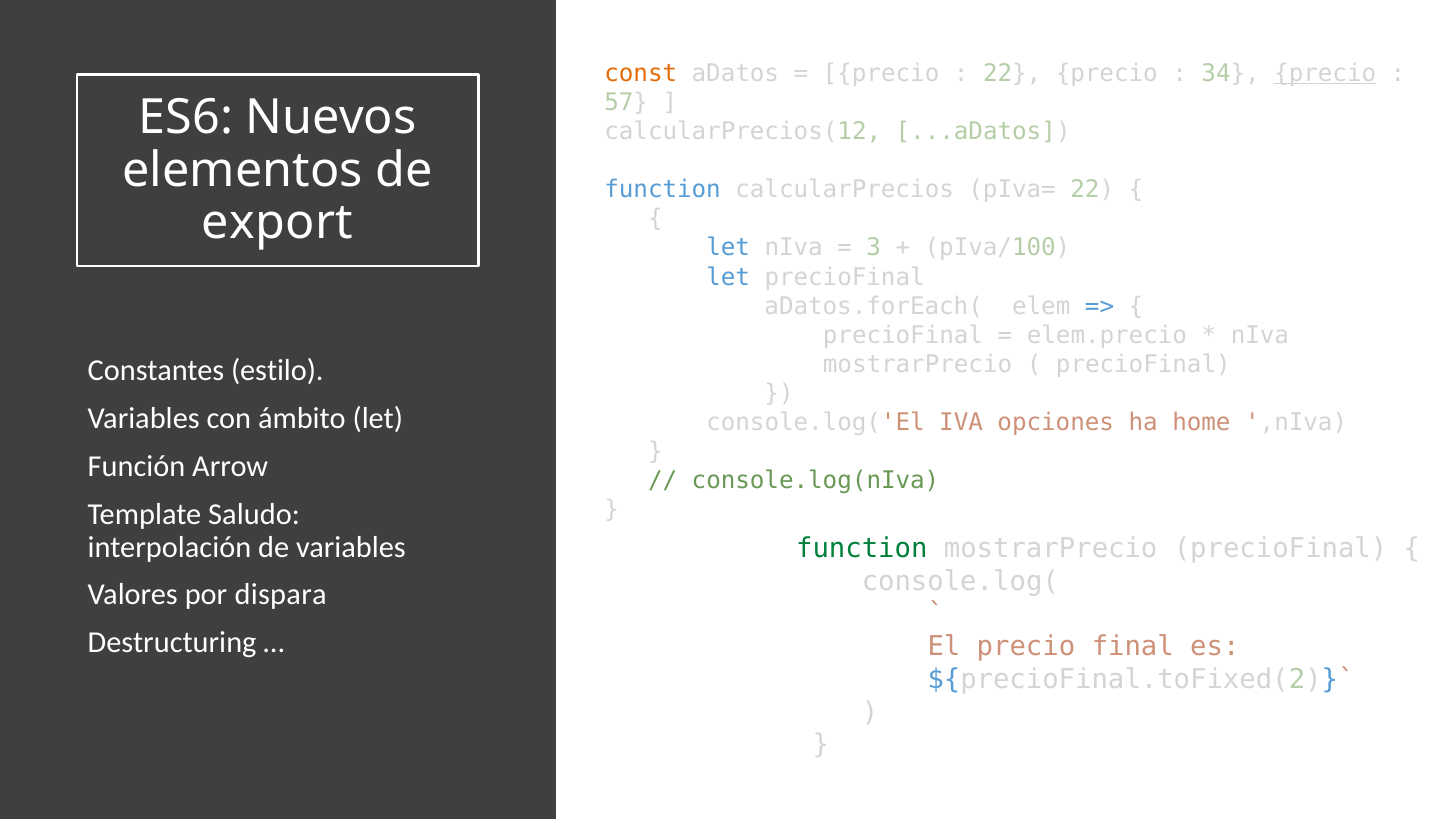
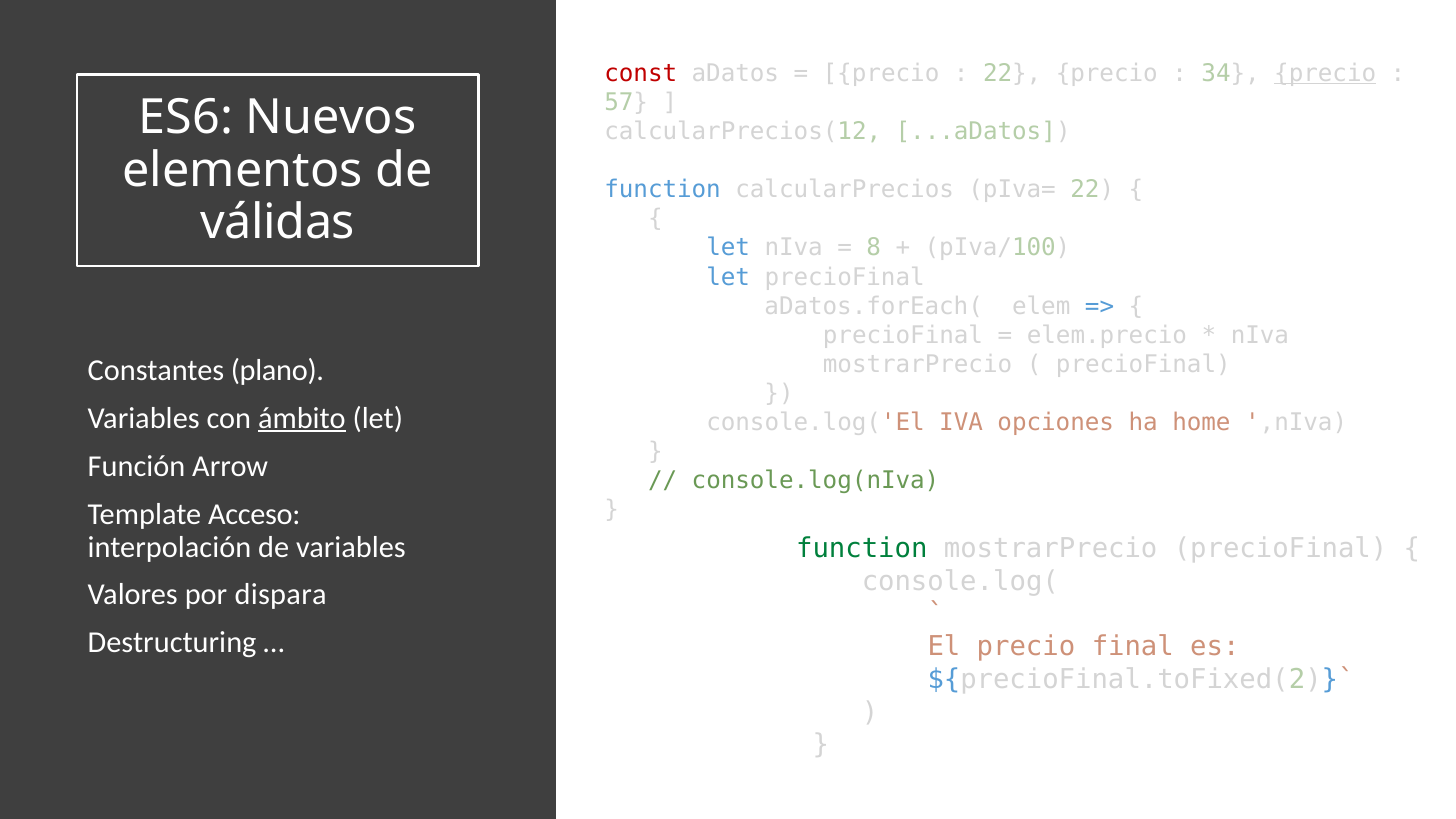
const colour: orange -> red (641, 73)
export: export -> válidas (278, 223)
3: 3 -> 8 (874, 248)
estilo: estilo -> plano (277, 370)
ámbito underline: none -> present (302, 418)
Saludo: Saludo -> Acceso (254, 514)
